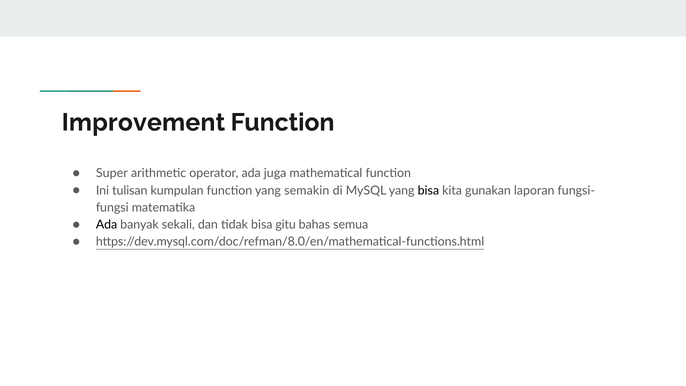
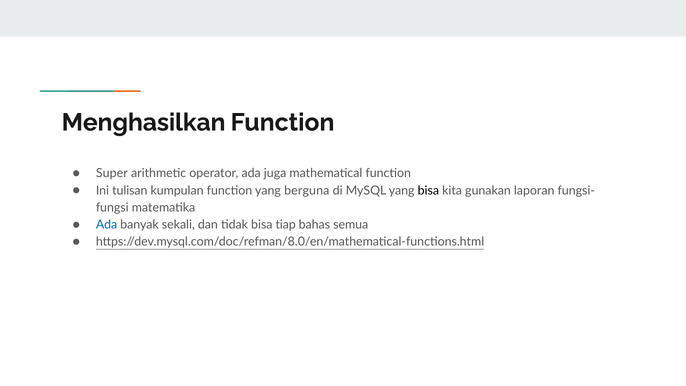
Improvement: Improvement -> Menghasilkan (144, 122)
semakin: semakin -> berguna (307, 190)
Ada colour: black -> blue (107, 225)
gitu: gitu -> tiap (286, 225)
